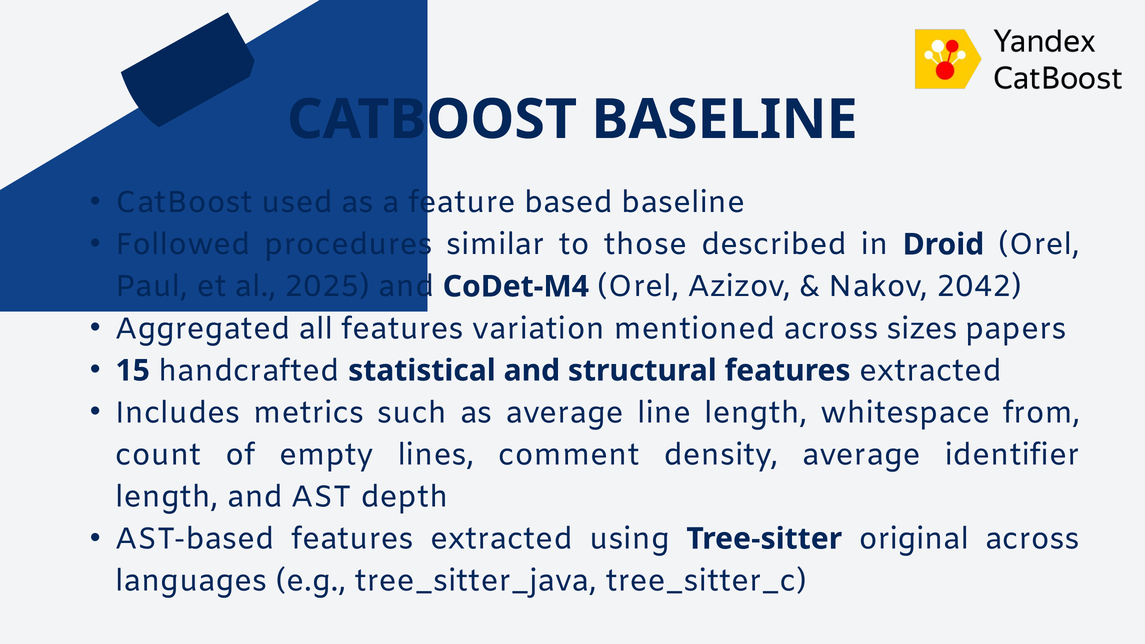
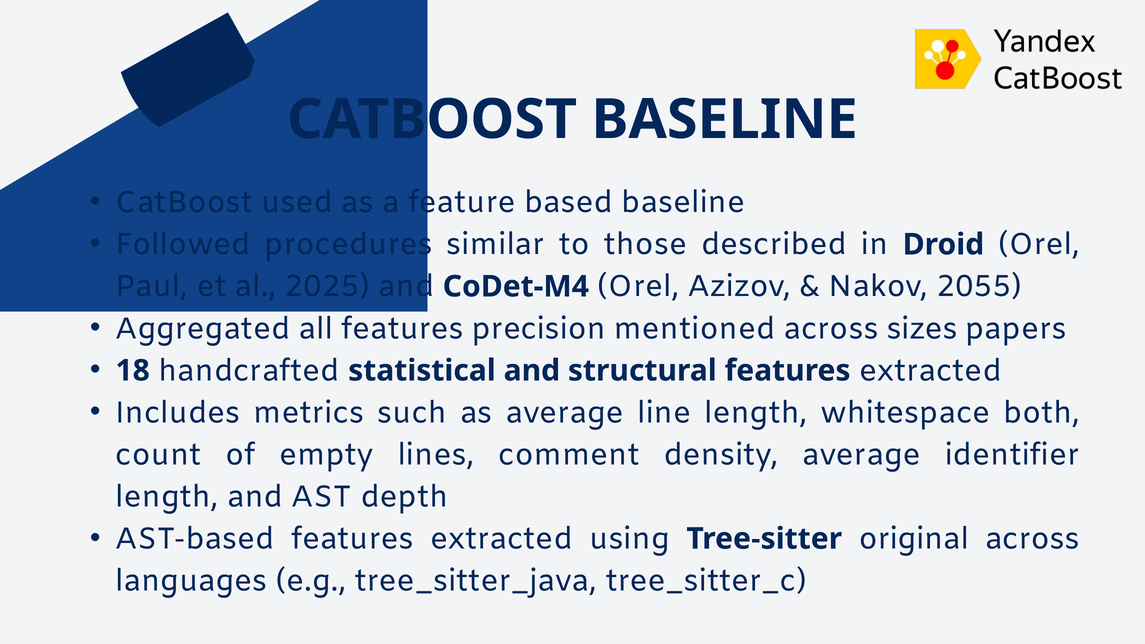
2042: 2042 -> 2055 (979, 287)
variation: variation -> precision (539, 329)
15: 15 -> 18 (133, 371)
from: from -> both (1042, 413)
